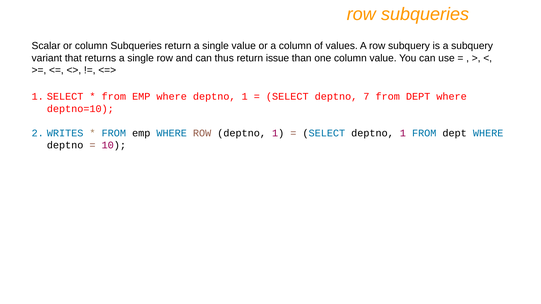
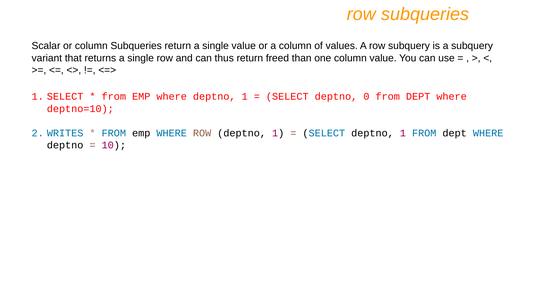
issue: issue -> freed (277, 58)
7: 7 -> 0 (366, 97)
